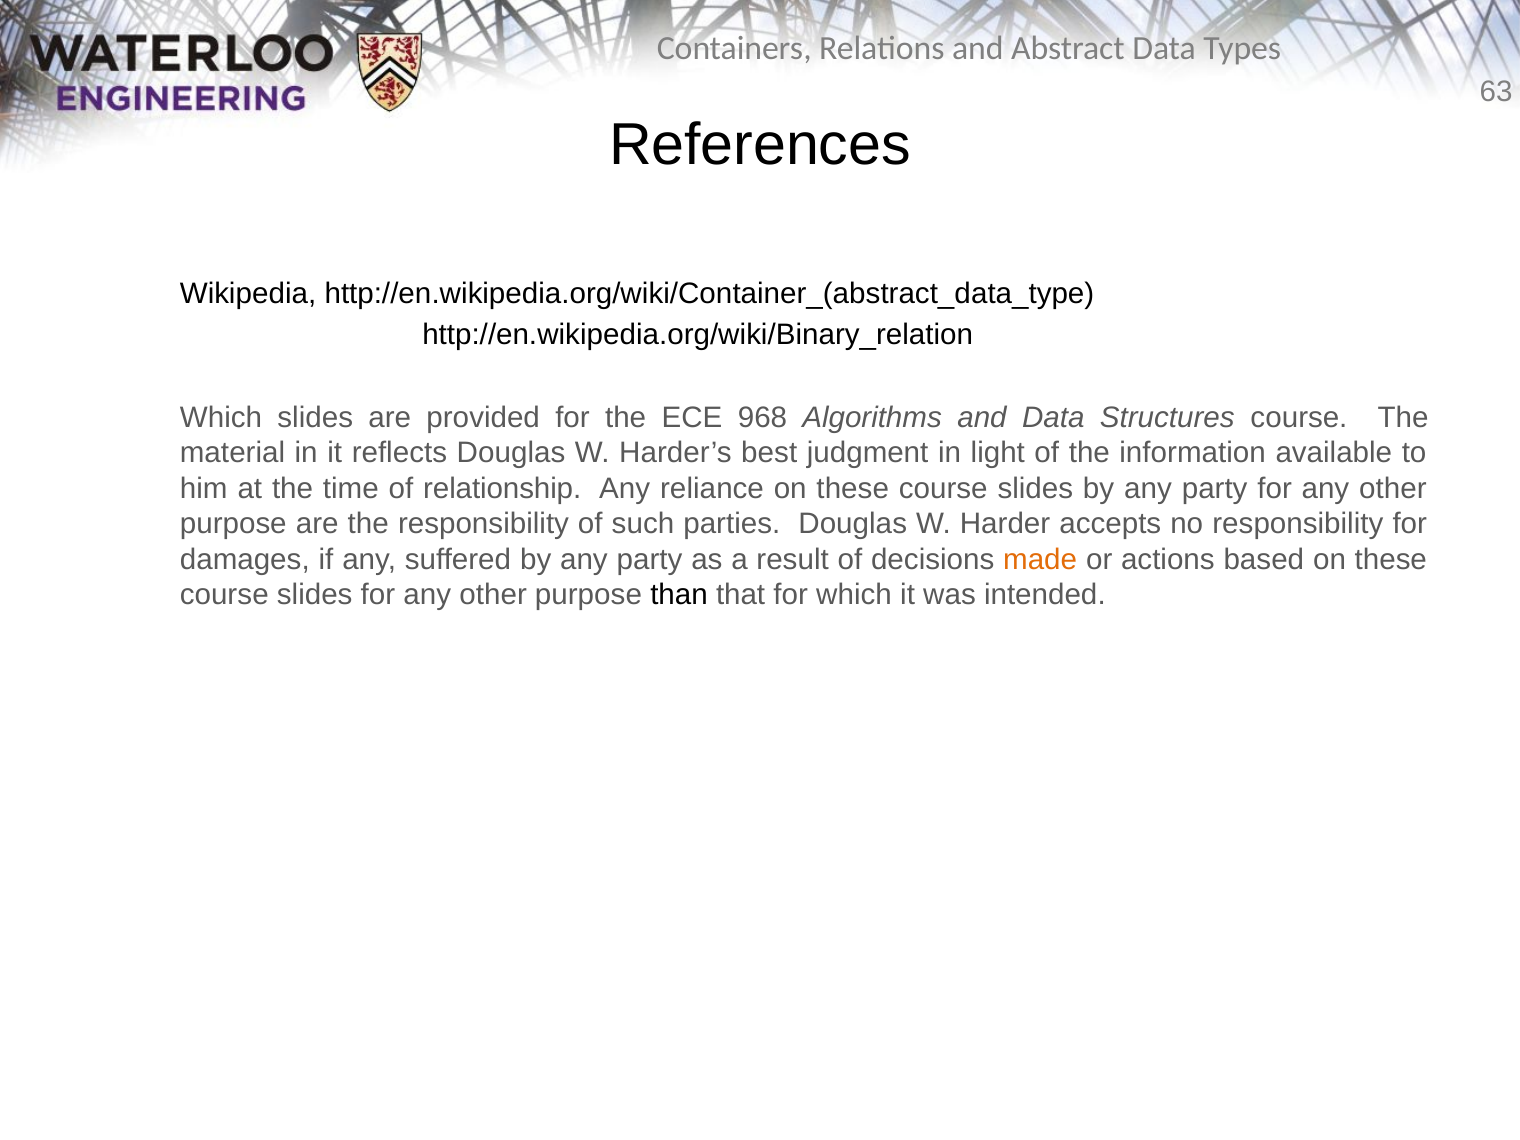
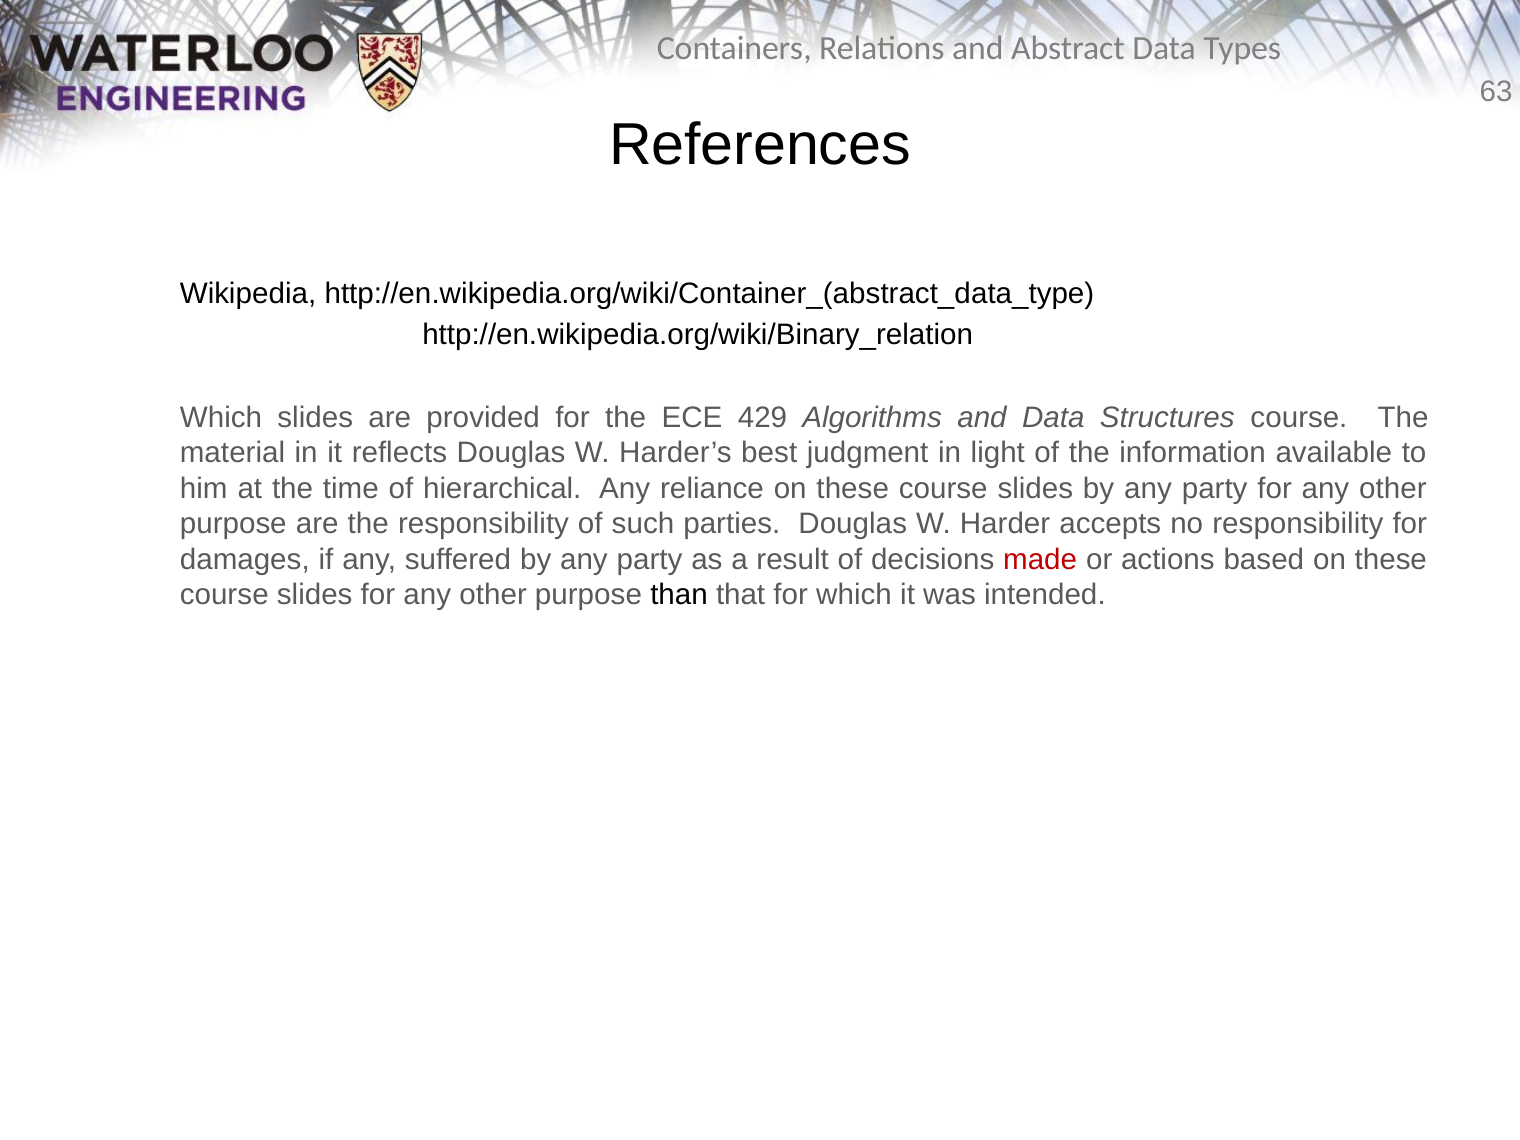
968: 968 -> 429 (762, 418)
relationship: relationship -> hierarchical (502, 489)
made colour: orange -> red (1040, 560)
